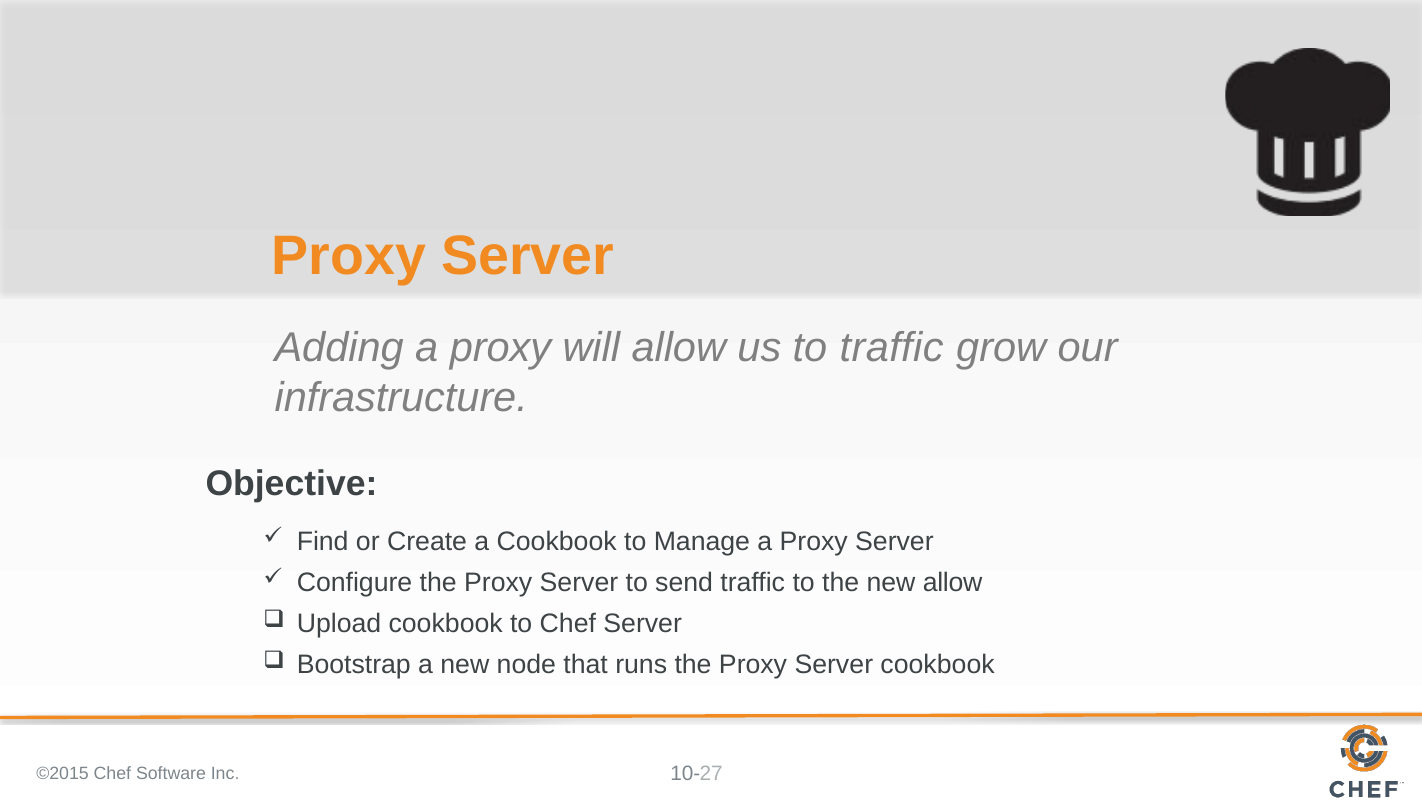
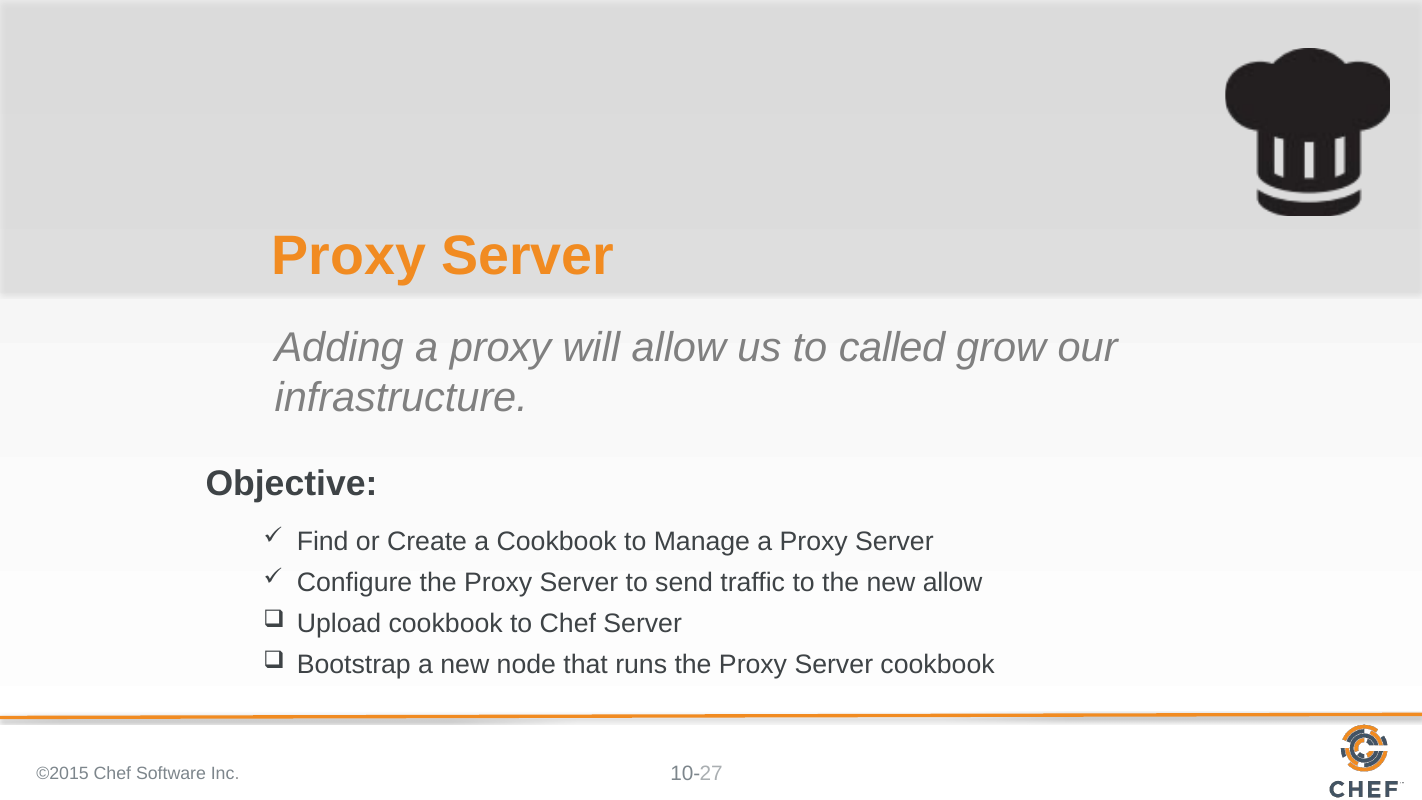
to traffic: traffic -> called (892, 348)
